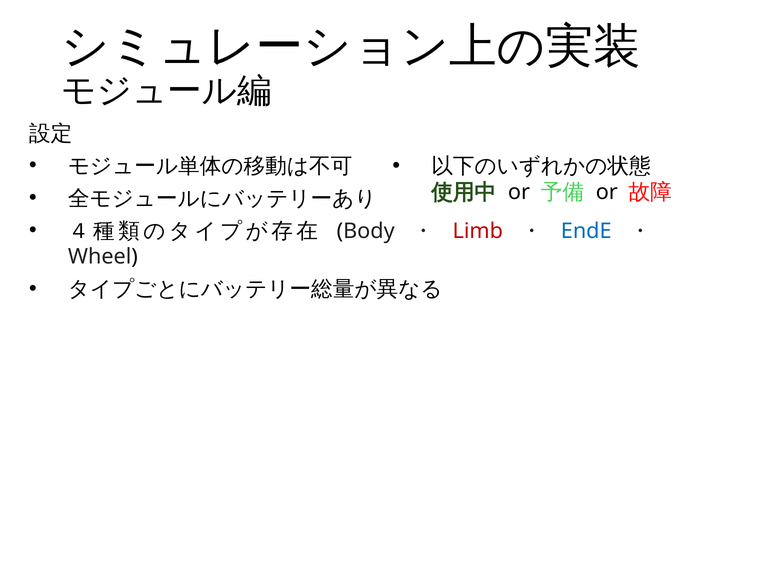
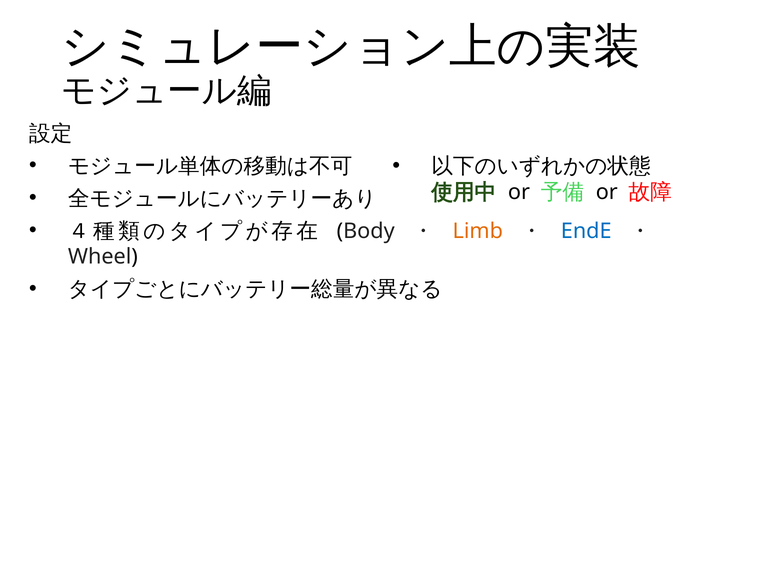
Limb colour: red -> orange (478, 231)
